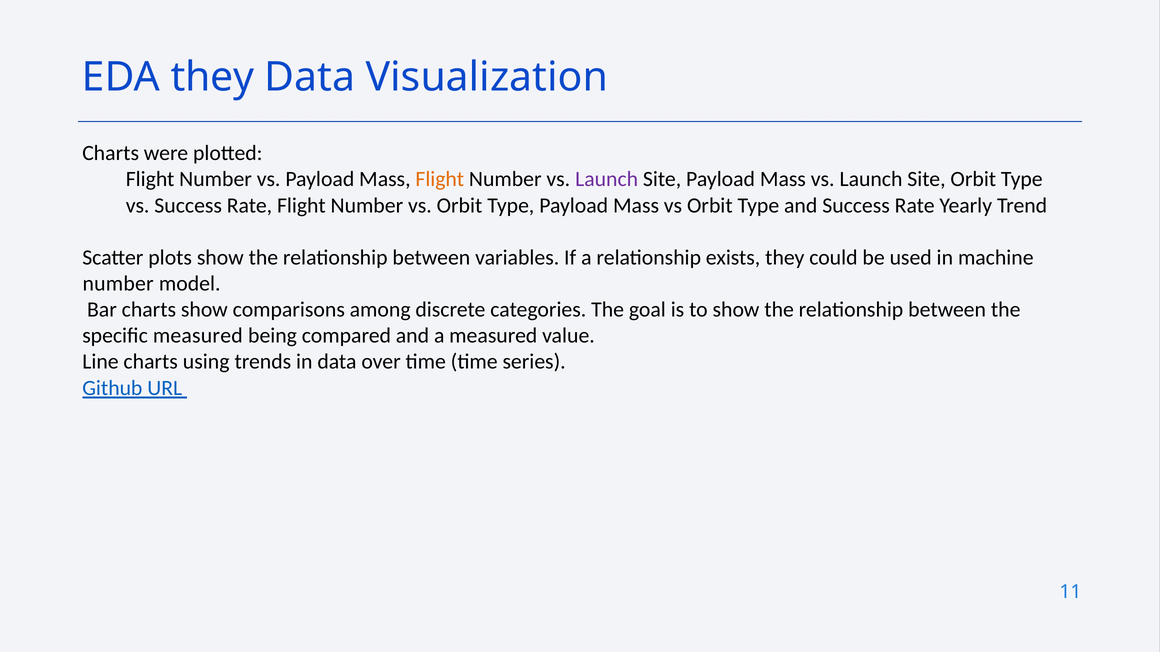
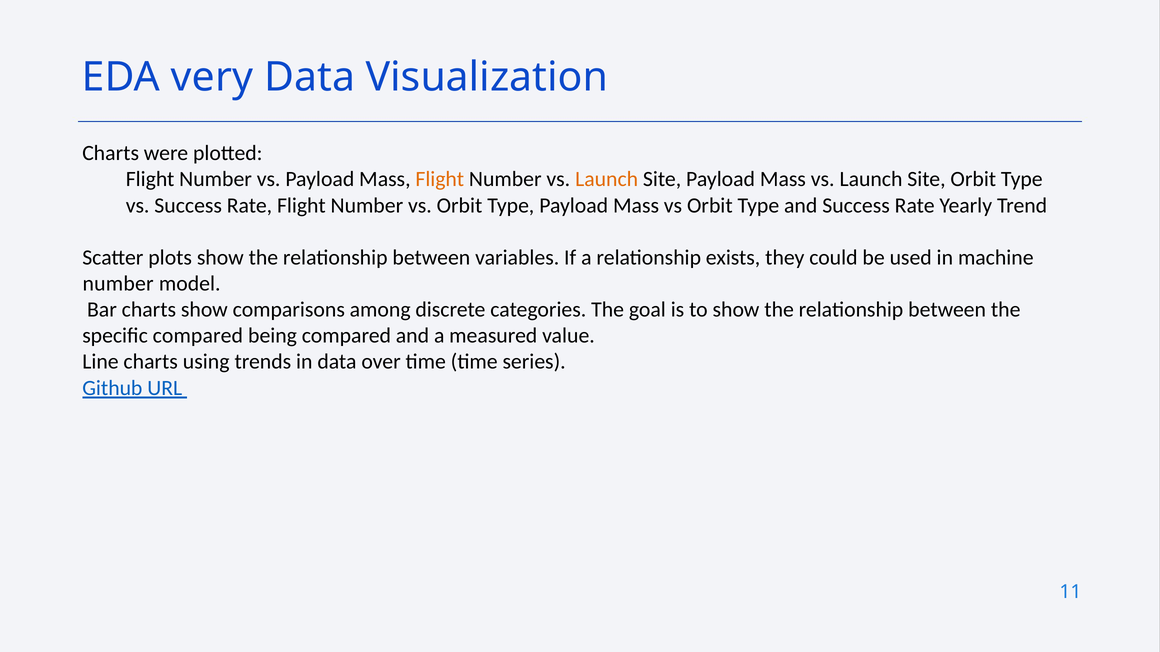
EDA they: they -> very (212, 77)
Launch colour: purple -> orange (607, 179)
specific measured: measured -> compared (198, 336)
